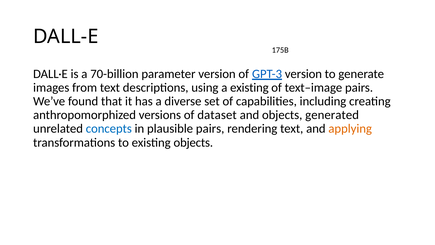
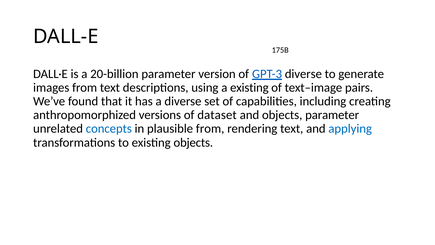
70-billion: 70-billion -> 20-billion (114, 74)
GPT-3 version: version -> diverse (303, 74)
objects generated: generated -> parameter (332, 115)
plausible pairs: pairs -> from (210, 129)
applying colour: orange -> blue (350, 129)
